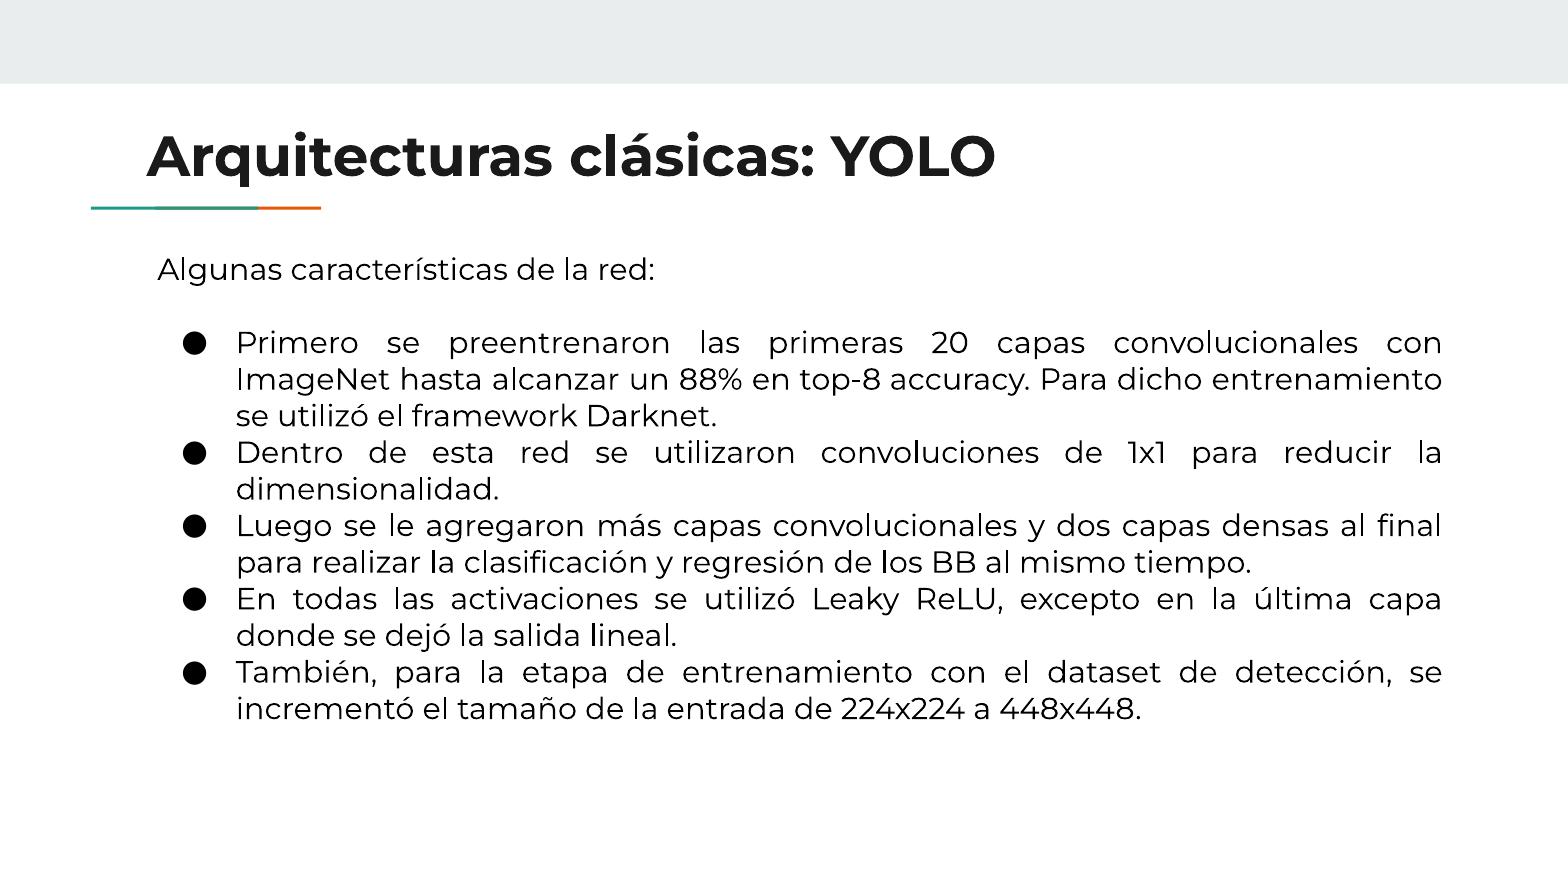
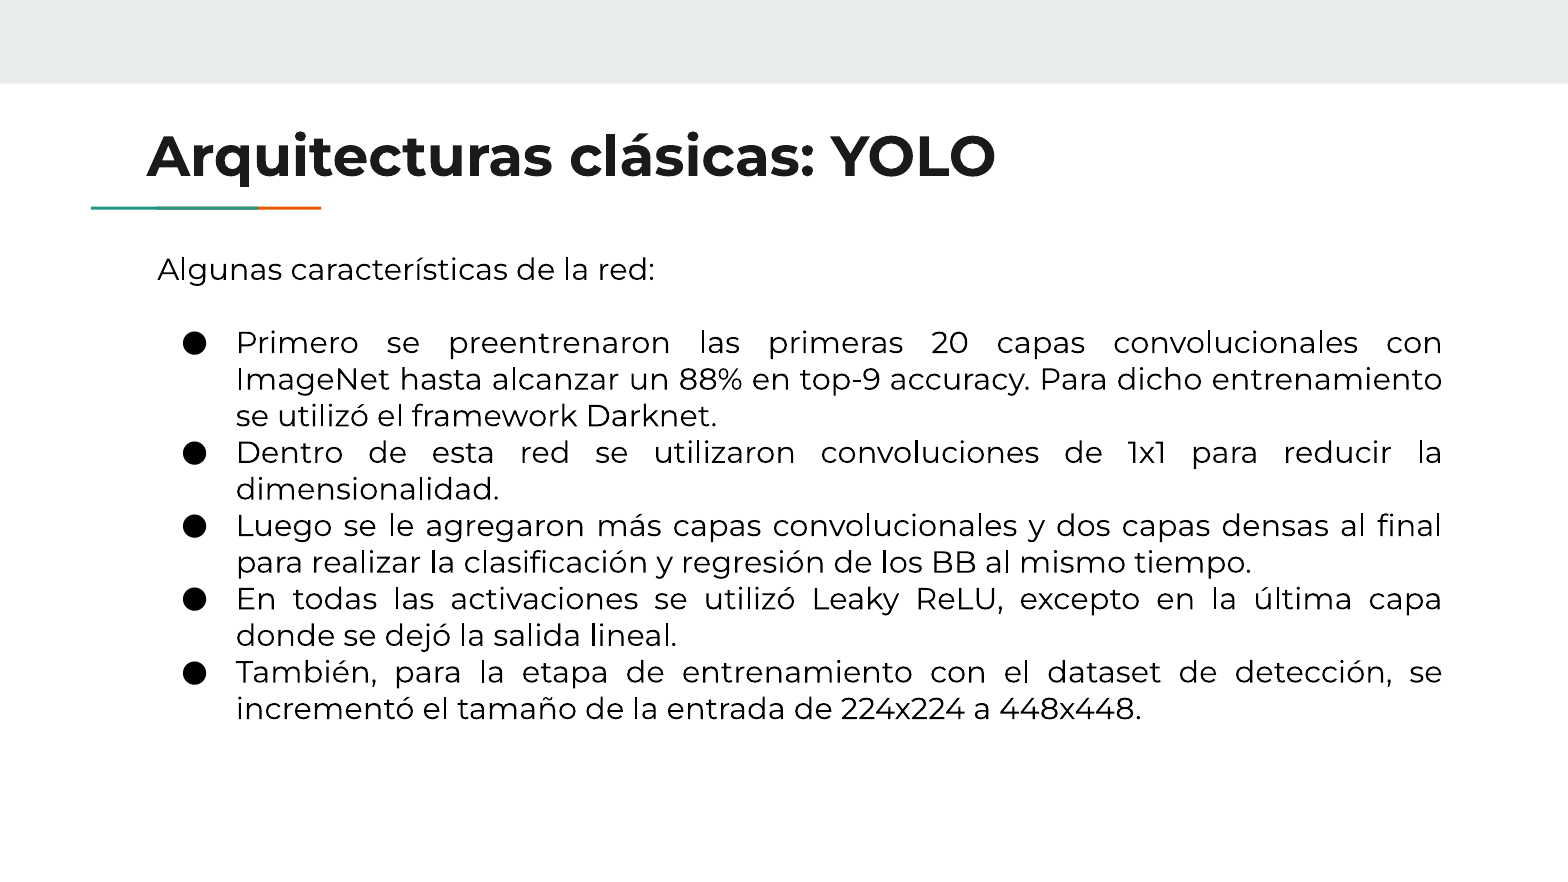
top-8: top-8 -> top-9 (840, 380)
